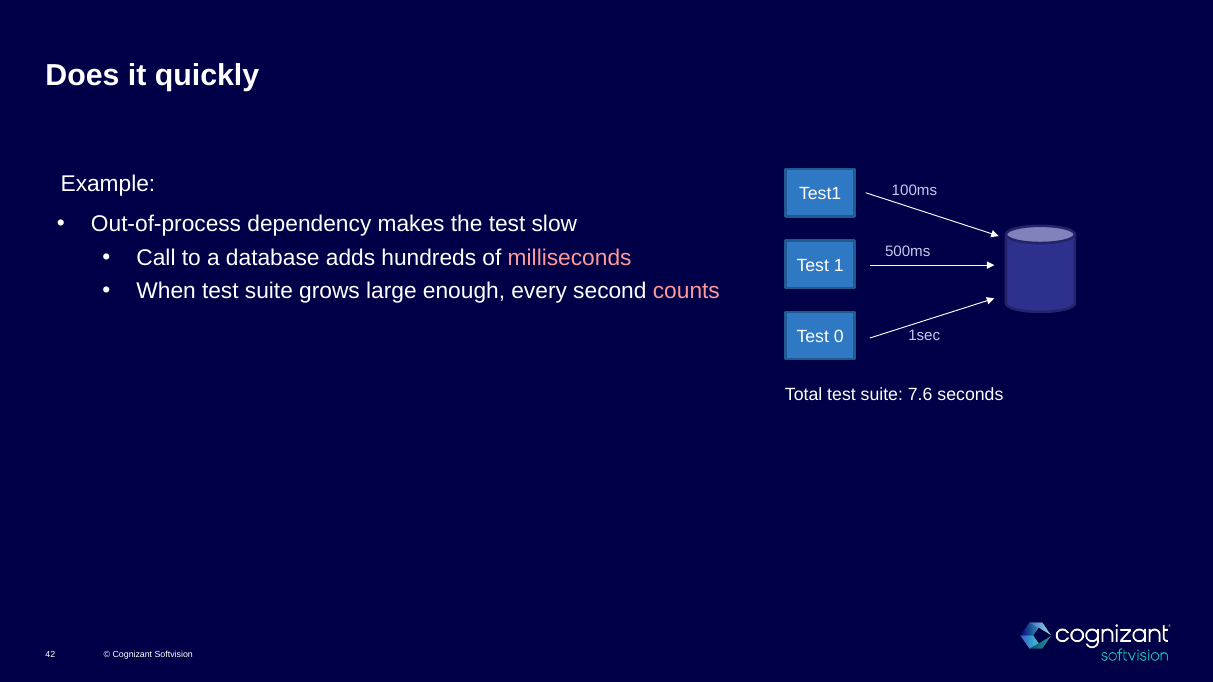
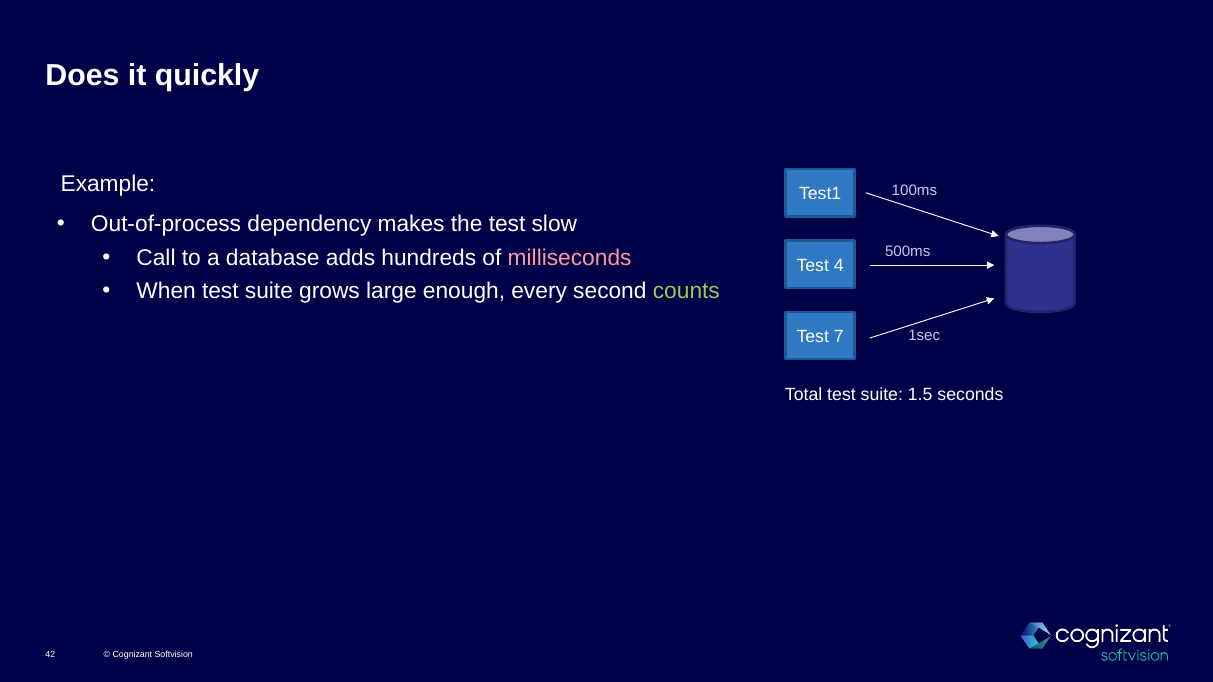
1: 1 -> 4 (839, 266)
counts colour: pink -> light green (686, 292)
0: 0 -> 7 (839, 337)
7.6: 7.6 -> 1.5 (920, 395)
